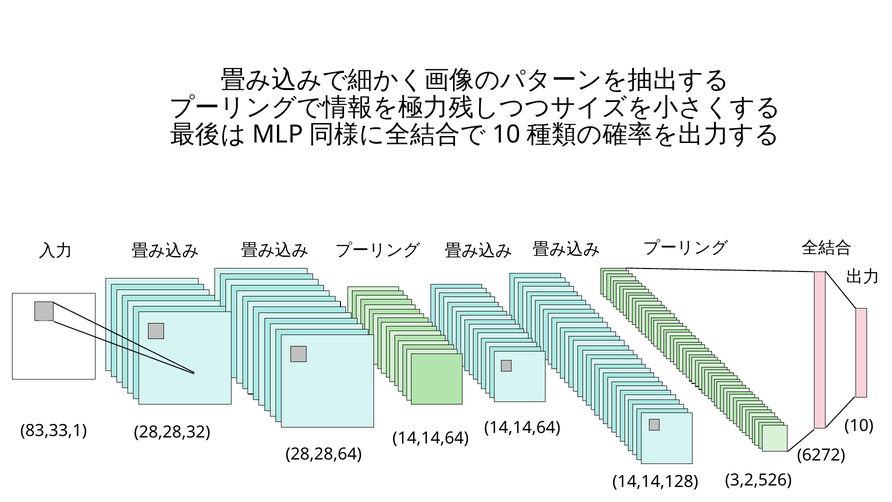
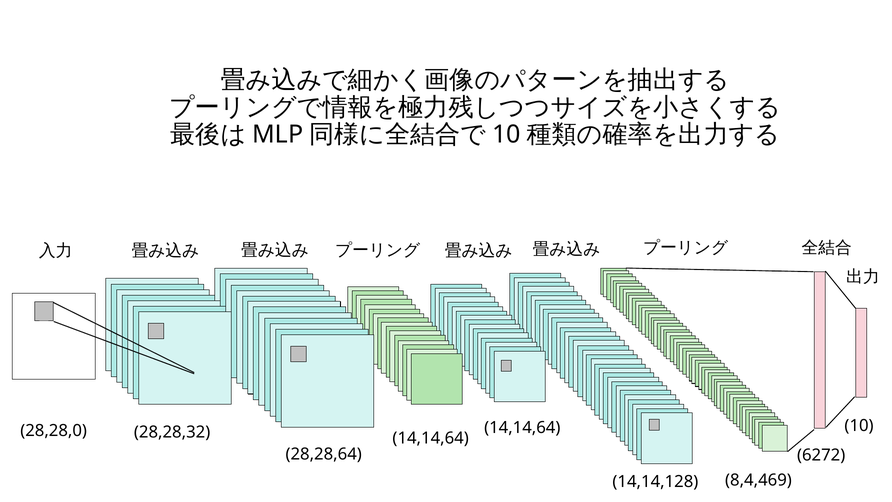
83,33,1: 83,33,1 -> 28,28,0 (54, 430)
3,2,526: 3,2,526 -> 8,4,469 (758, 480)
